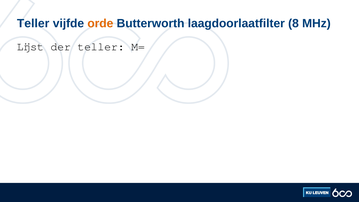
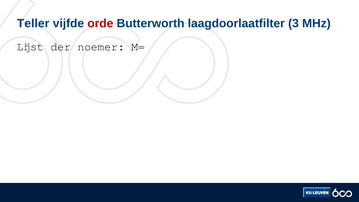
orde colour: orange -> red (100, 23)
8: 8 -> 3 (293, 23)
der teller: teller -> noemer (101, 47)
